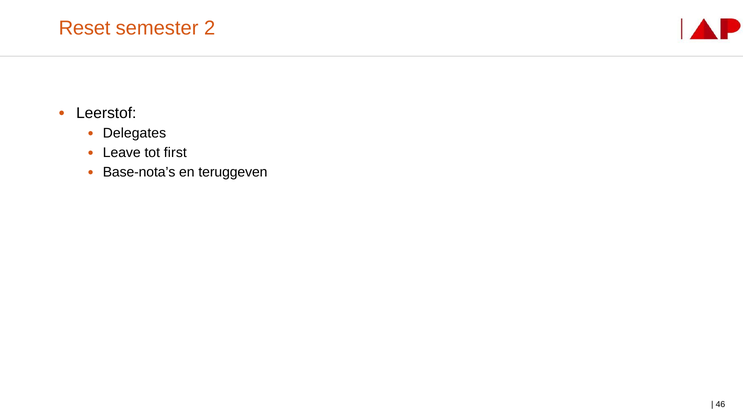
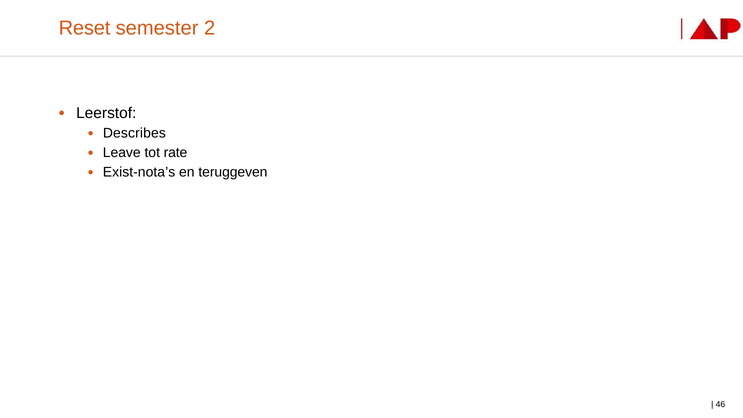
Delegates: Delegates -> Describes (134, 133)
first: first -> rate (175, 153)
Base-nota’s: Base-nota’s -> Exist-nota’s (139, 172)
